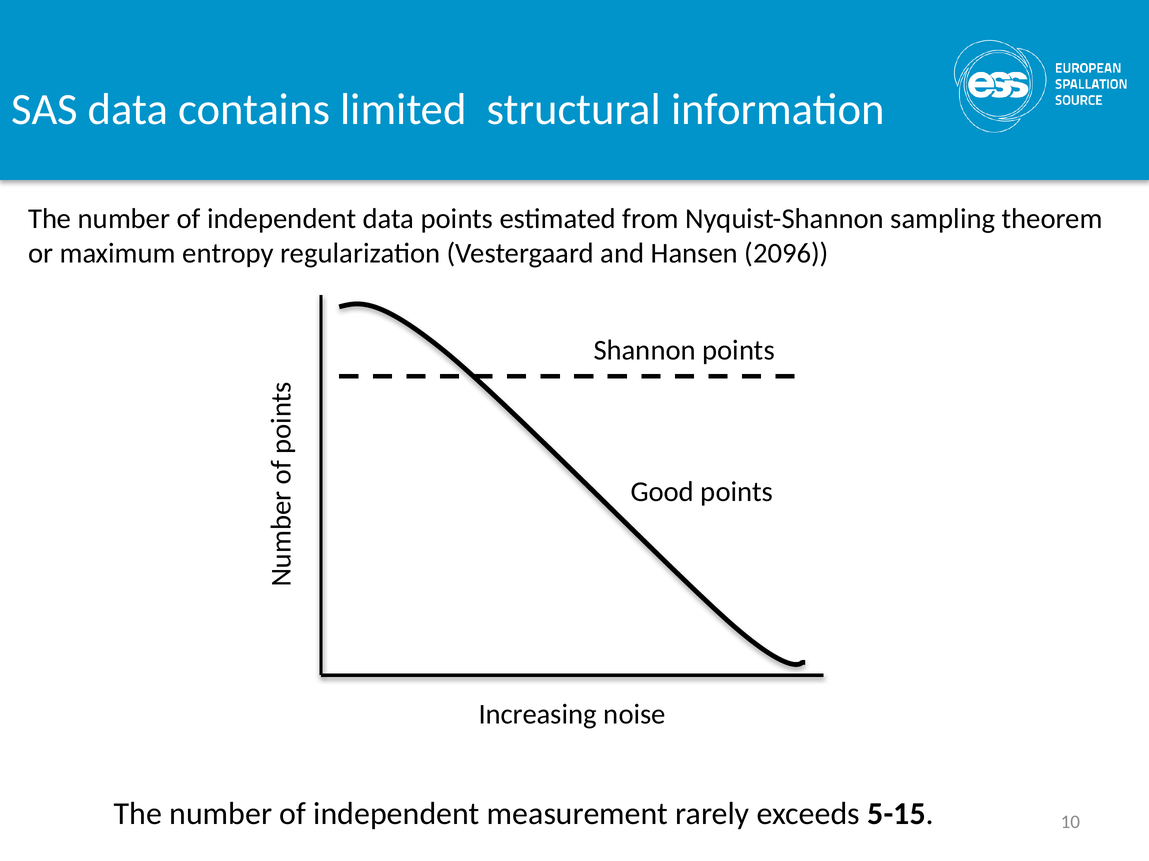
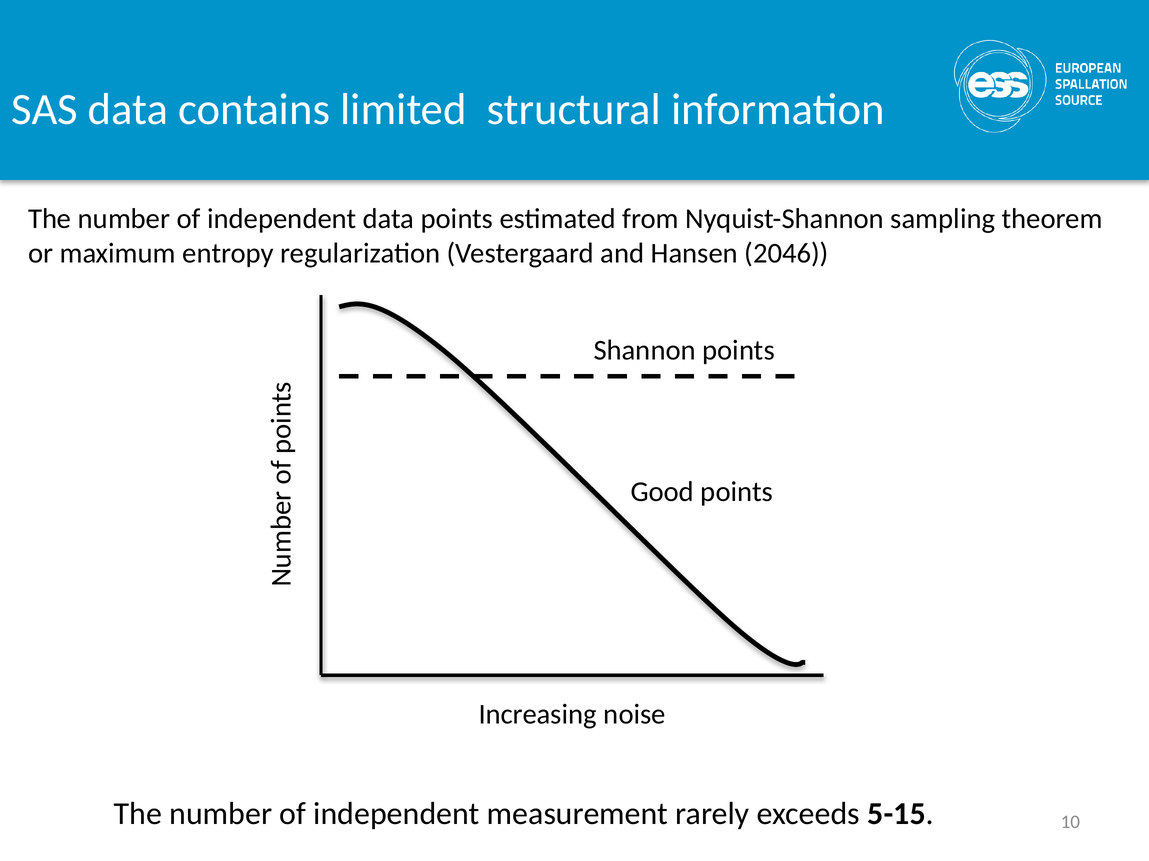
2096: 2096 -> 2046 (786, 253)
